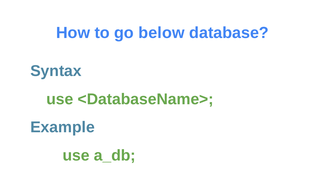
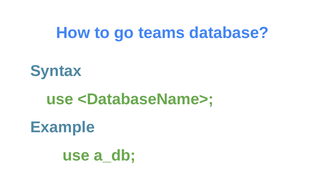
below: below -> teams (162, 33)
